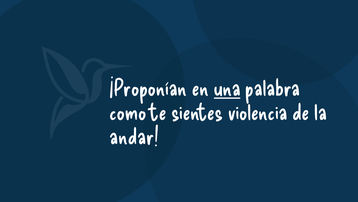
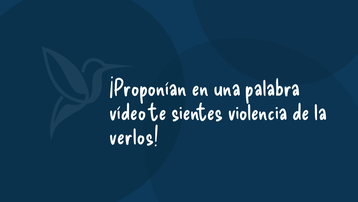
una underline: present -> none (227, 88)
como: como -> vídeo (128, 112)
andar: andar -> verlos (134, 137)
